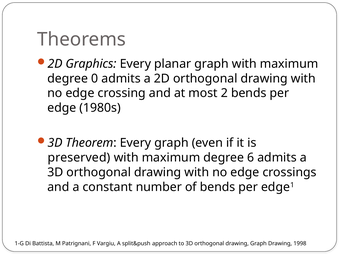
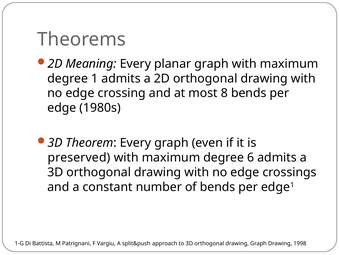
Graphics: Graphics -> Meaning (91, 64)
0: 0 -> 1 (95, 78)
2: 2 -> 8 (224, 93)
